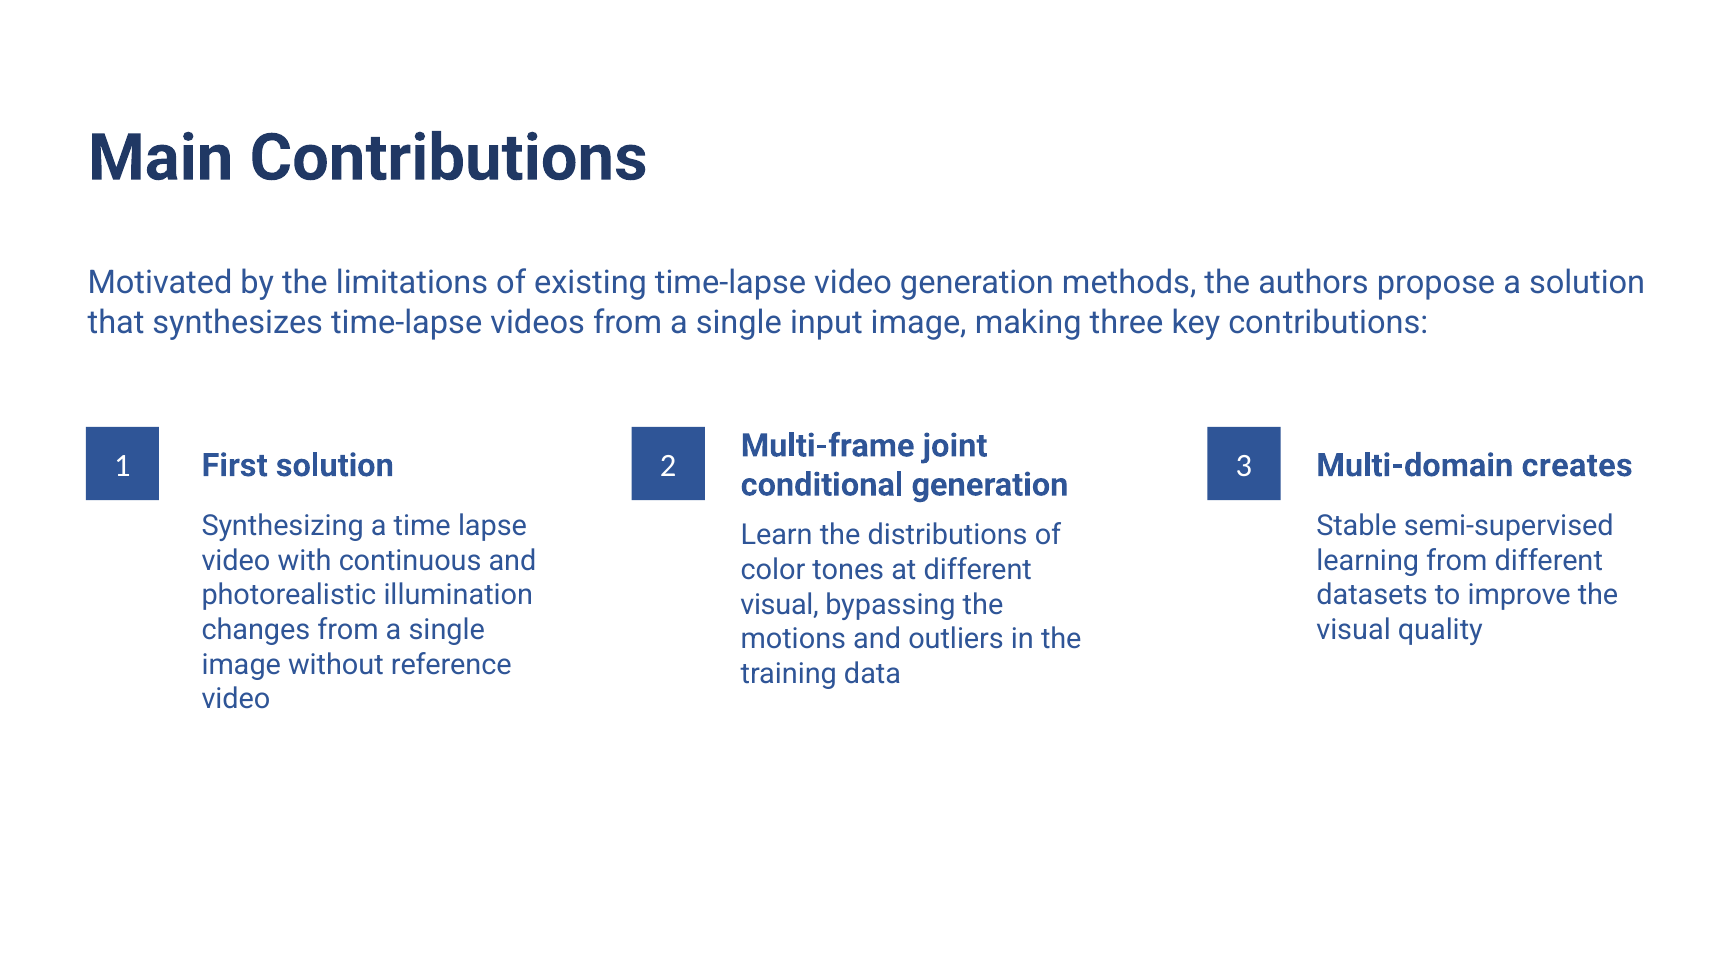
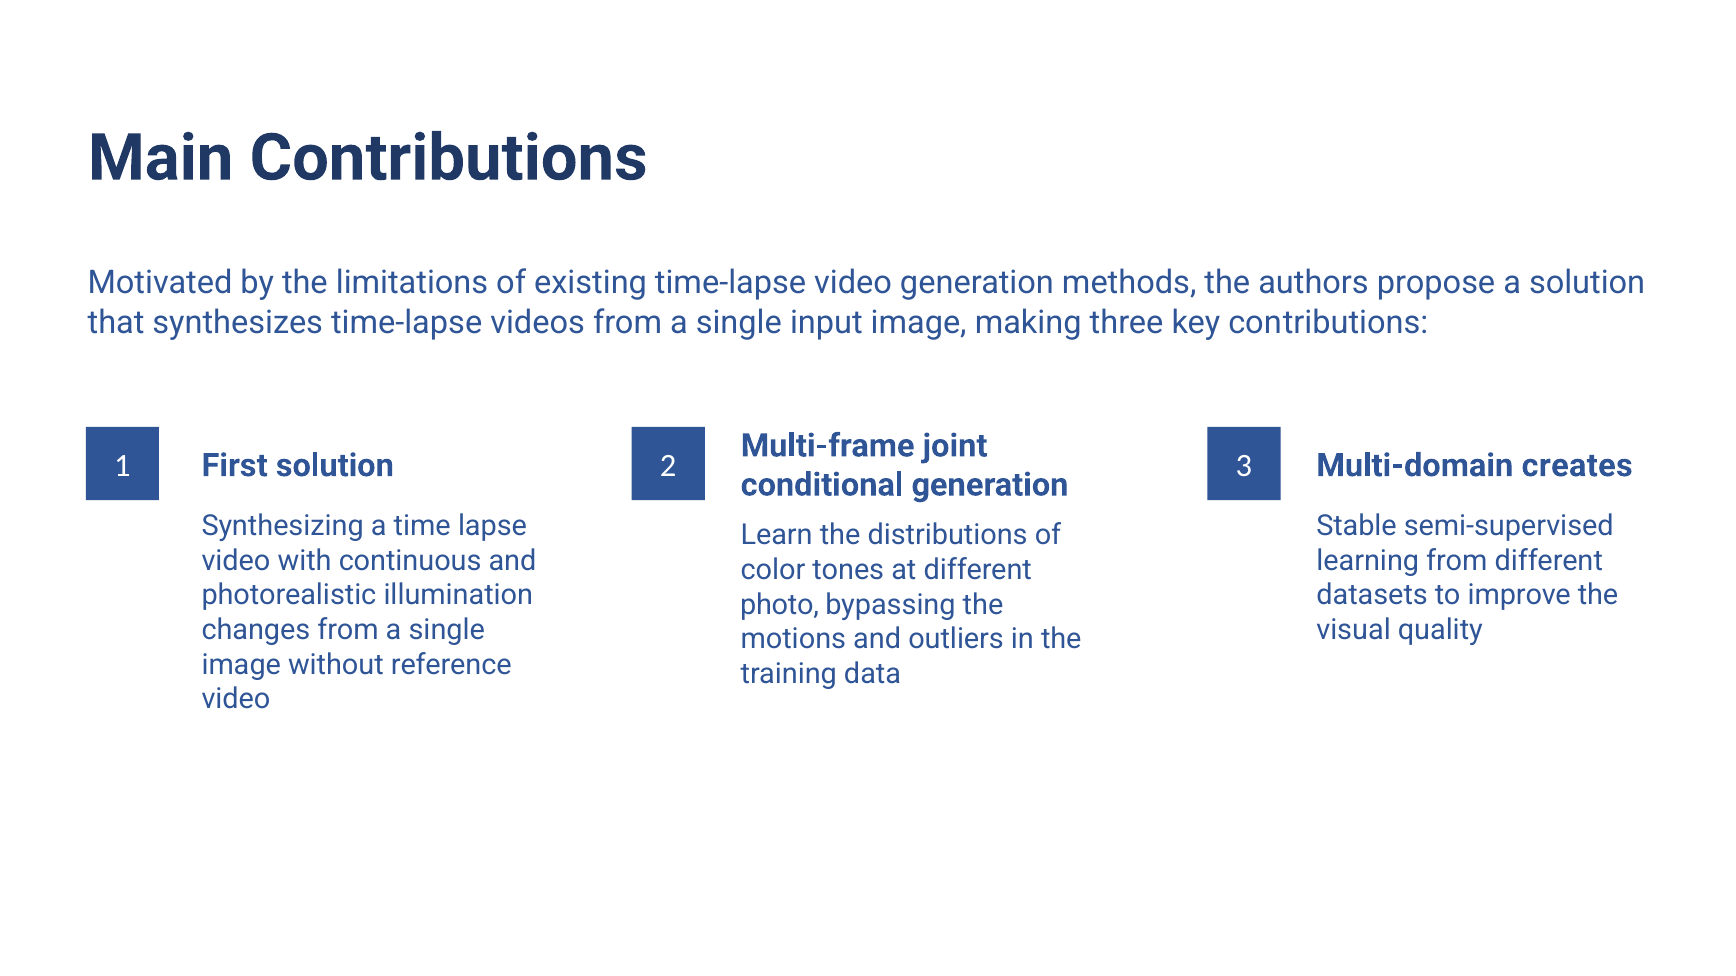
visual: visual -> photo (780, 605)
